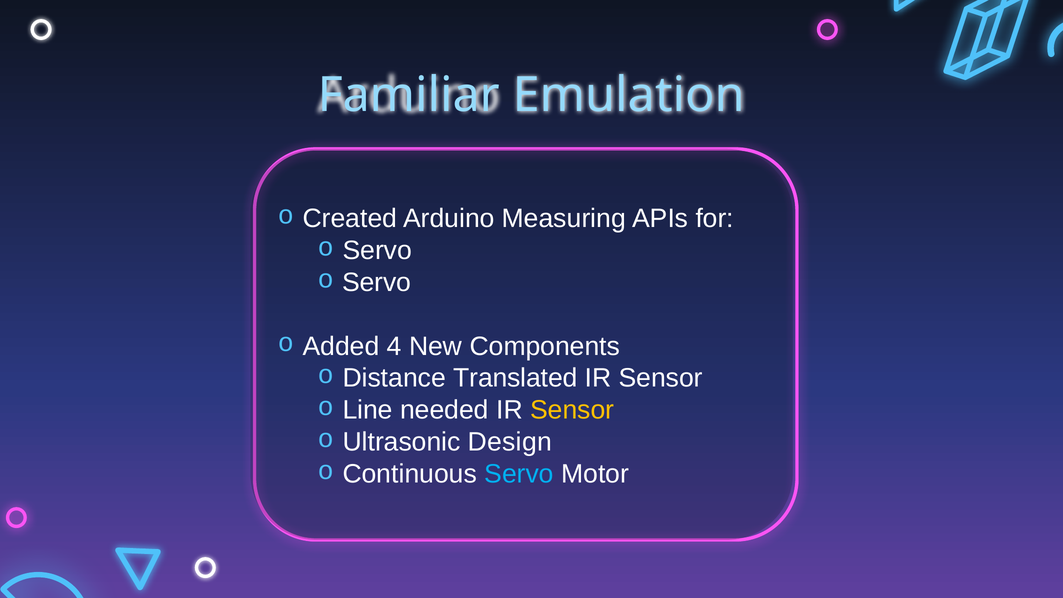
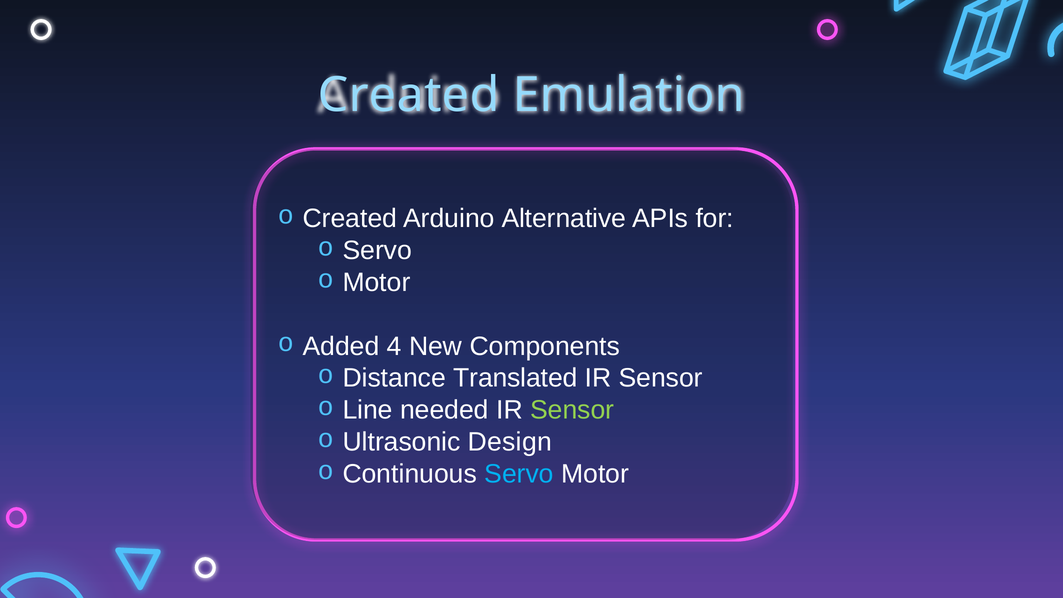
Familiar: Familiar -> Created (409, 95)
Measuring: Measuring -> Alternative (564, 219)
Servo: Servo -> Motor (377, 282)
Sensor colour: yellow -> light green (572, 410)
